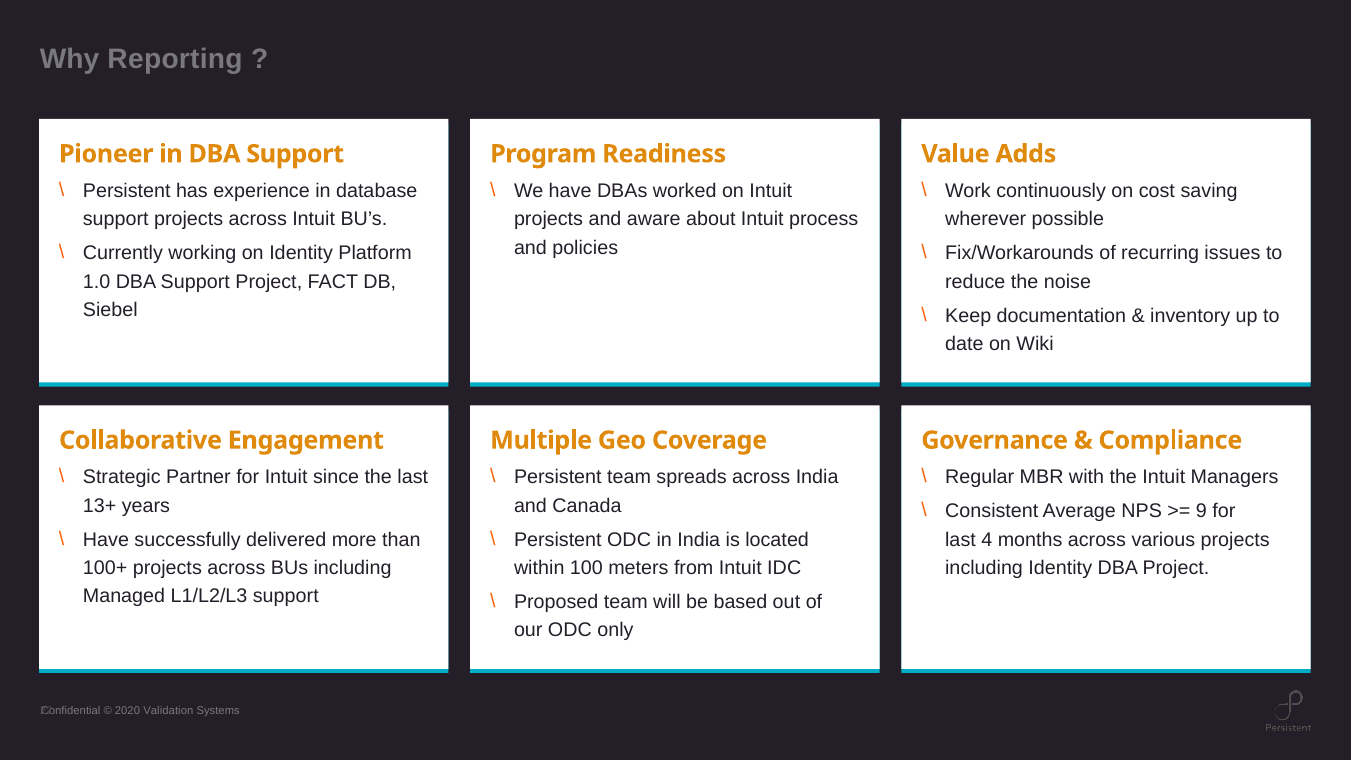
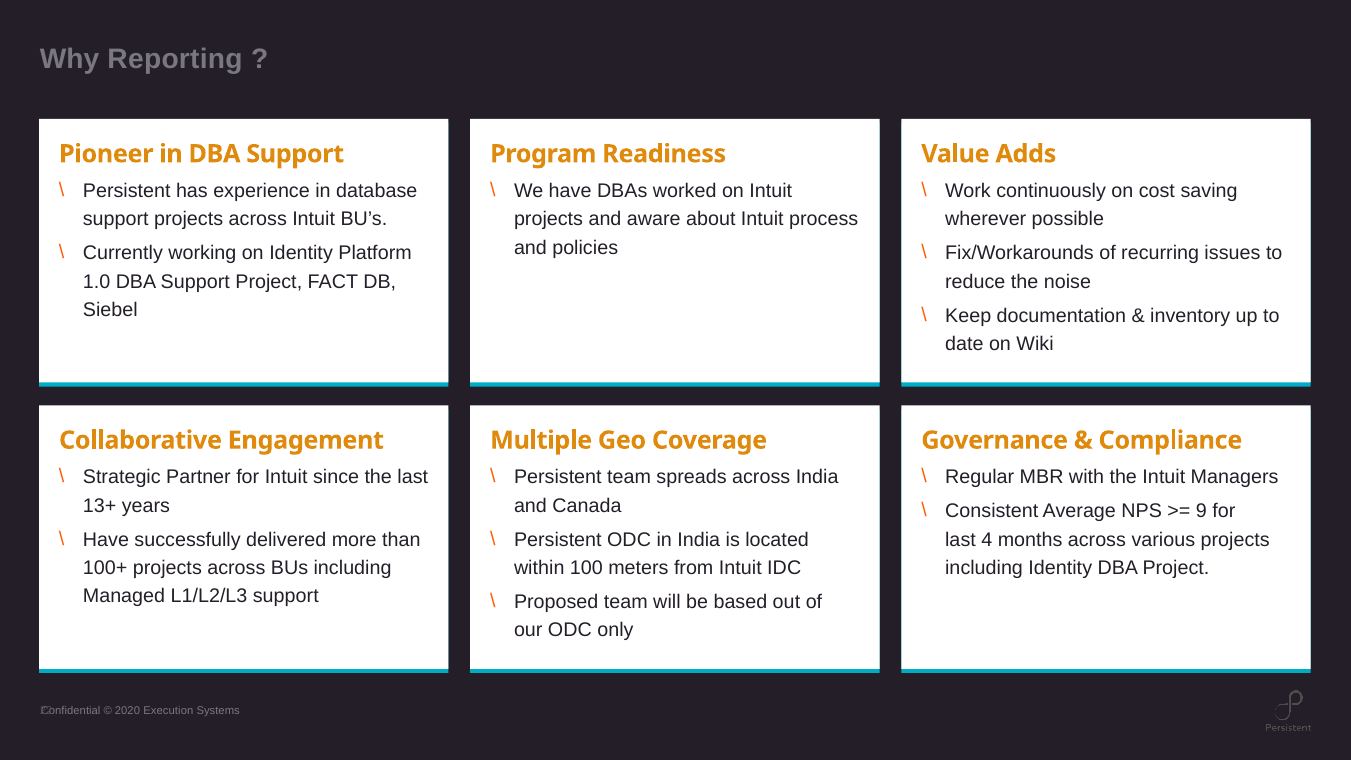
Validation: Validation -> Execution (168, 711)
